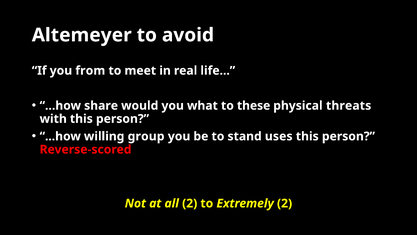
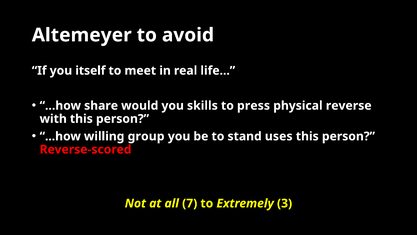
from: from -> itself (90, 71)
what: what -> skills (202, 105)
these: these -> press (254, 105)
threats: threats -> reverse (349, 105)
all 2: 2 -> 7 (190, 203)
Extremely 2: 2 -> 3 (285, 203)
